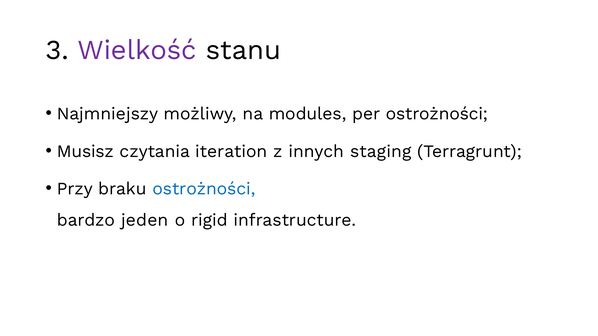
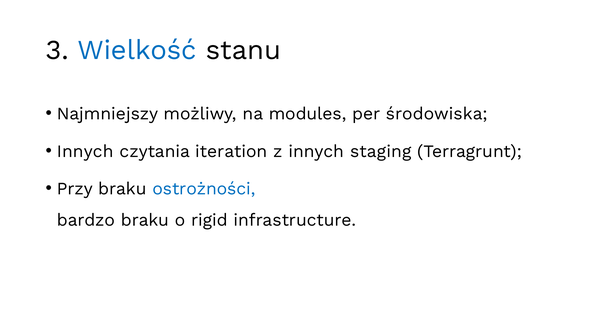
Wielkość colour: purple -> blue (137, 50)
per ostrożności: ostrożności -> środowiska (437, 114)
Musisz: Musisz -> Innych (85, 151)
bardzo jeden: jeden -> braku (145, 220)
